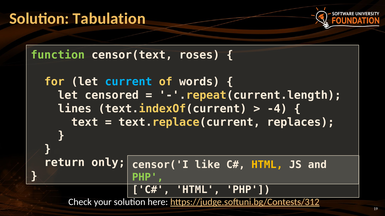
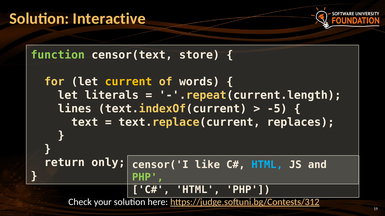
Tabulation: Tabulation -> Interactive (109, 19)
roses: roses -> store (199, 55)
current colour: light blue -> yellow (129, 82)
censored: censored -> literals (112, 95)
-4: -4 -> -5 (277, 109)
HTML colour: yellow -> light blue (267, 165)
